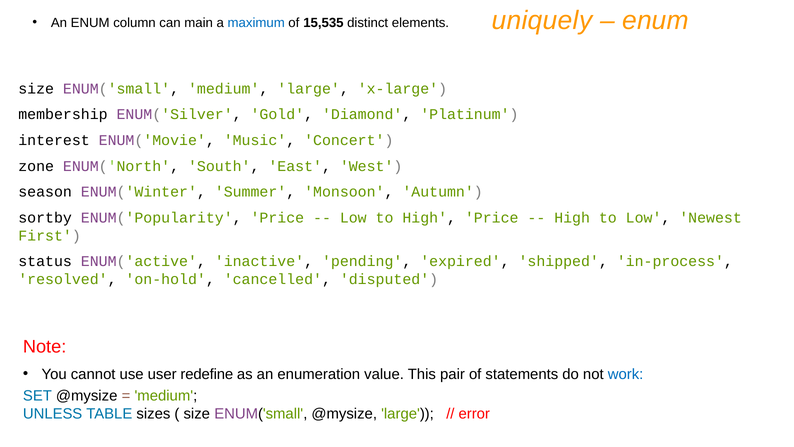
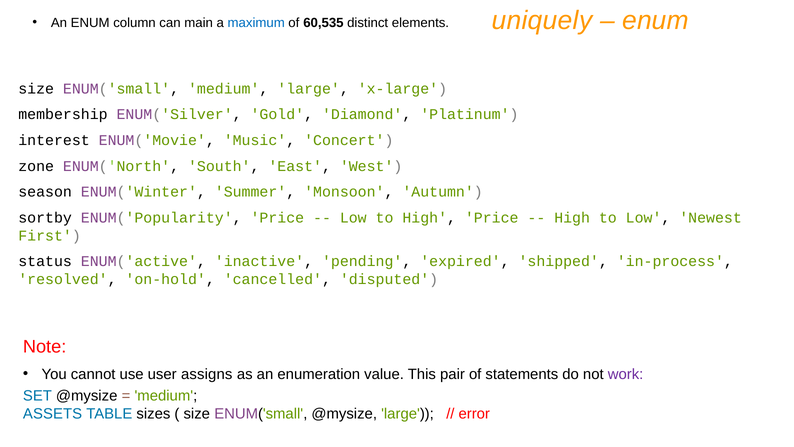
15,535: 15,535 -> 60,535 (323, 23)
redefine: redefine -> assigns (207, 374)
work colour: blue -> purple (626, 374)
UNLESS: UNLESS -> ASSETS (53, 414)
